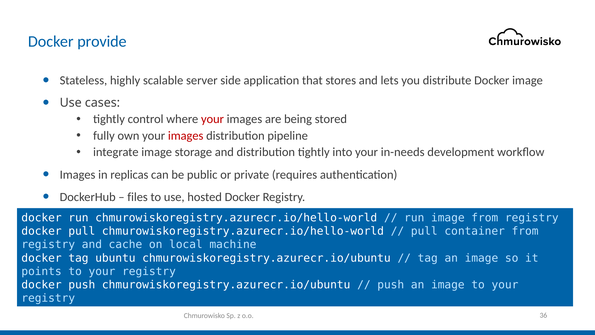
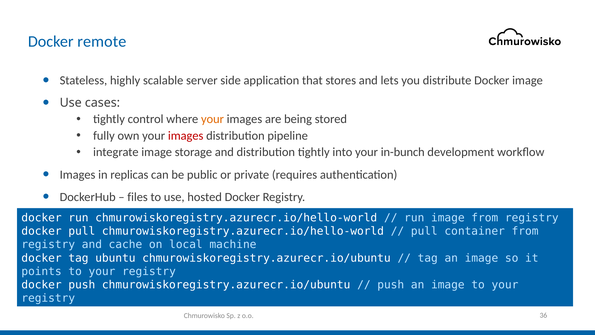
provide: provide -> remote (102, 42)
your colour: red -> orange (212, 119)
in-needs: in-needs -> in-bunch (403, 152)
